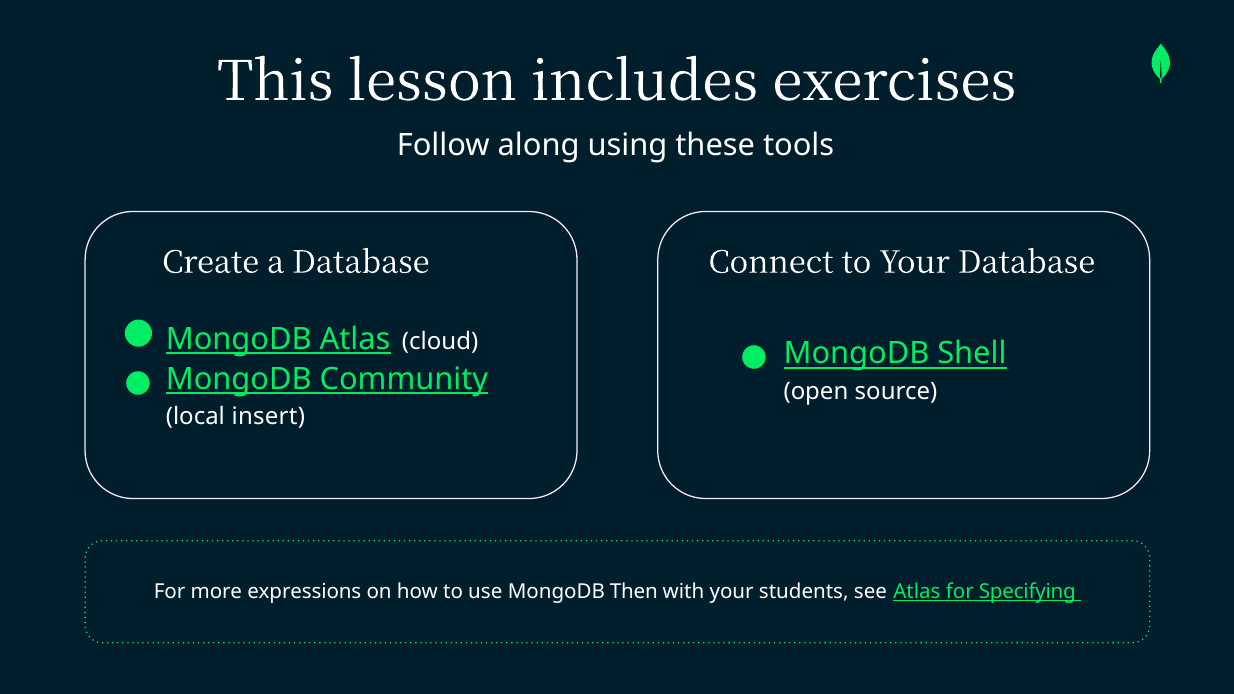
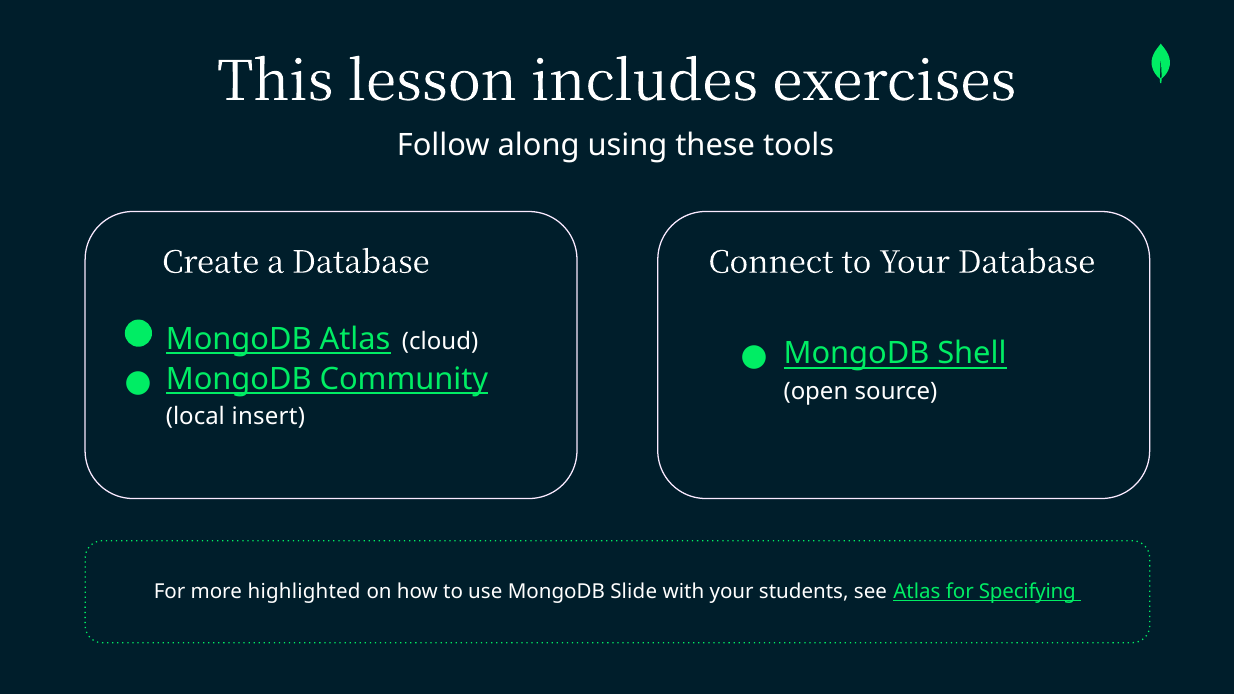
expressions: expressions -> highlighted (304, 592)
Then: Then -> Slide (634, 592)
